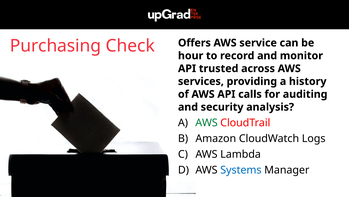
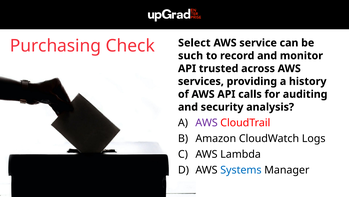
Offers: Offers -> Select (194, 43)
hour: hour -> such (191, 56)
AWS colour: green -> purple (207, 122)
